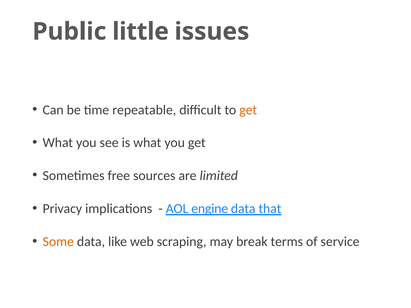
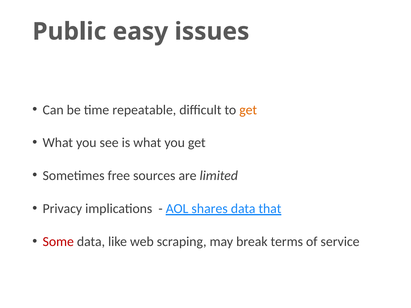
little: little -> easy (140, 32)
engine: engine -> shares (210, 209)
Some colour: orange -> red (58, 242)
